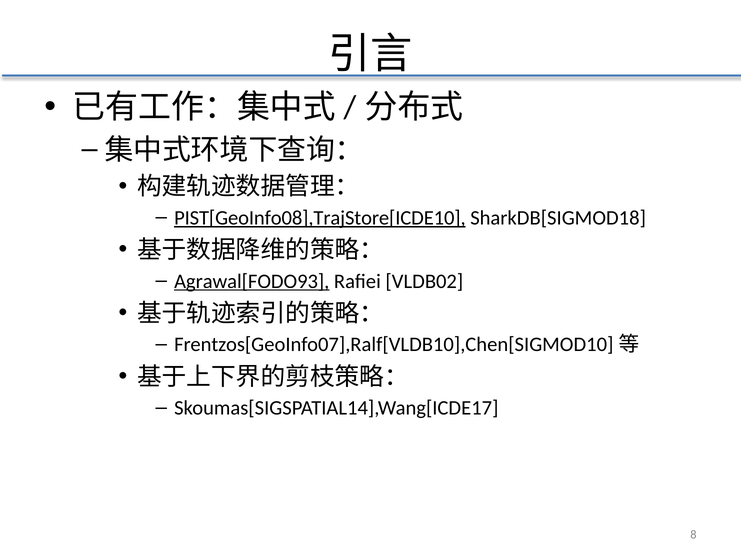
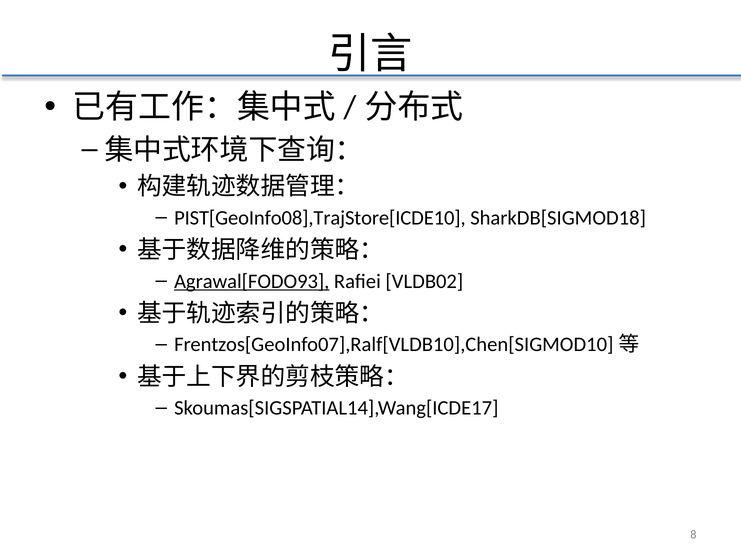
PIST[GeoInfo08],TrajStore[ICDE10 underline: present -> none (320, 218)
